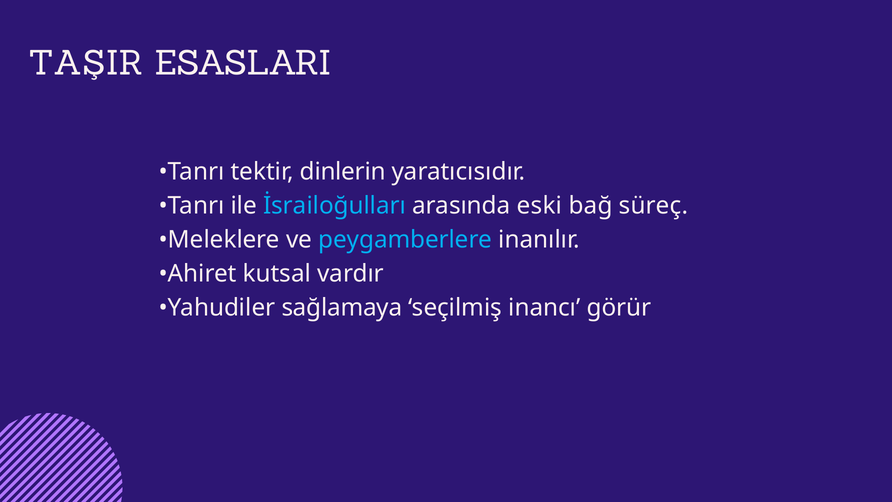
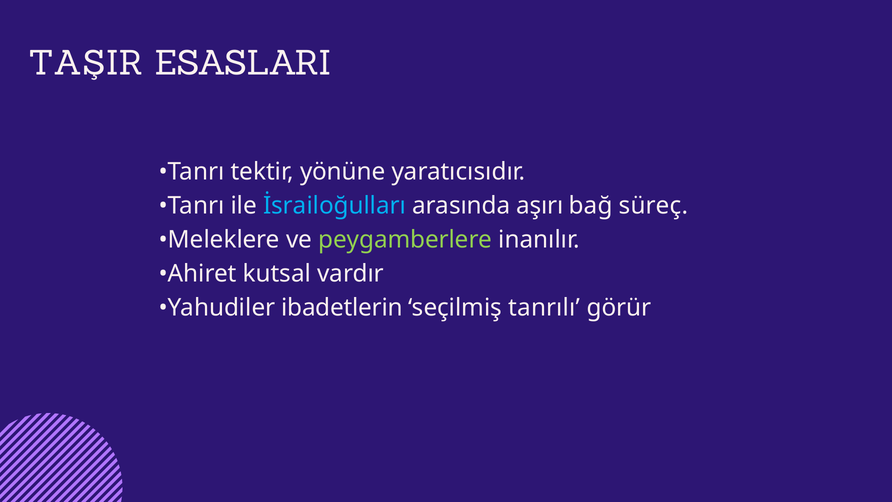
dinlerin: dinlerin -> yönüne (343, 171)
eski: eski -> aşırı (540, 206)
peygamberlere colour: light blue -> light green (405, 240)
sağlamaya: sağlamaya -> ibadetlerin (342, 308)
inancı: inancı -> tanrılı (544, 308)
